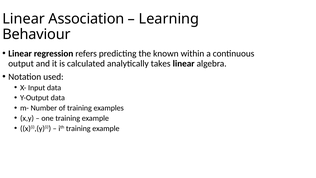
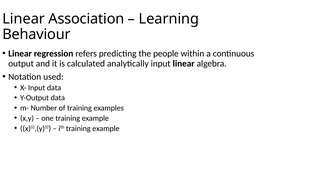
known: known -> people (166, 53)
analytically takes: takes -> input (161, 63)
